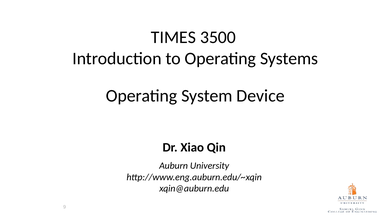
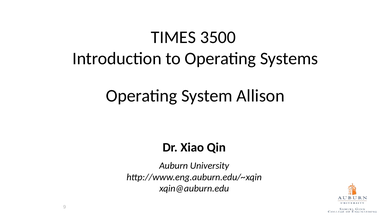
Device: Device -> Allison (261, 96)
